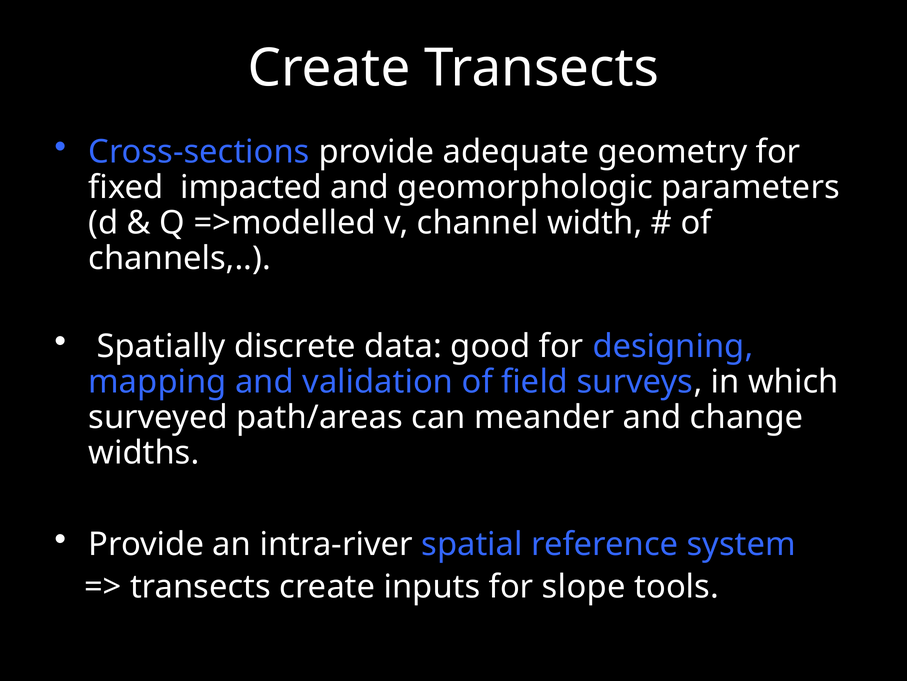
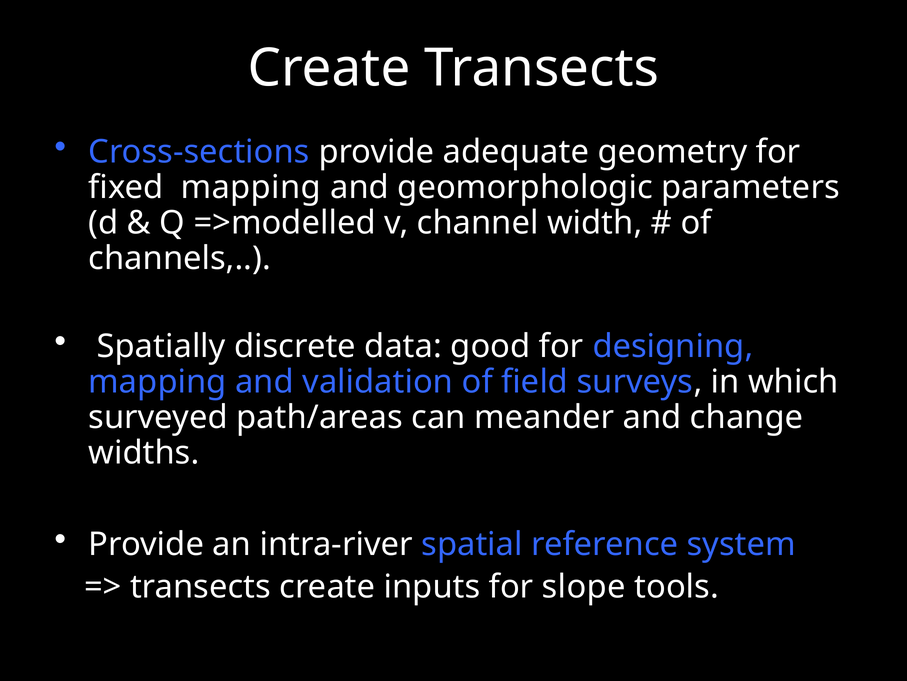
fixed impacted: impacted -> mapping (251, 187)
